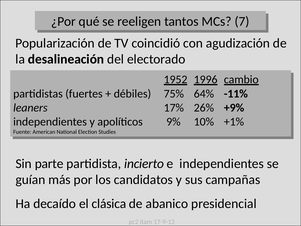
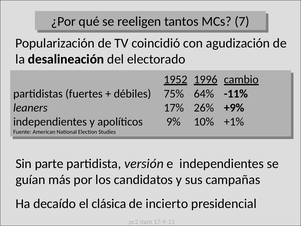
incierto: incierto -> versión (144, 163)
abanico: abanico -> incierto (167, 204)
